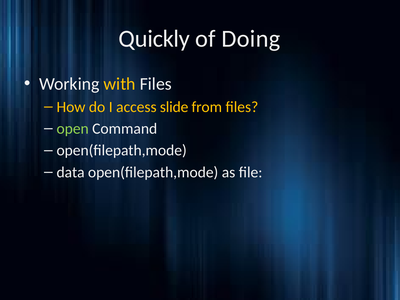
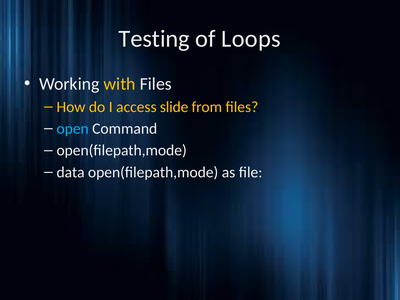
Quickly: Quickly -> Testing (154, 39)
Doing: Doing -> Loops (251, 39)
open colour: light green -> light blue (73, 129)
